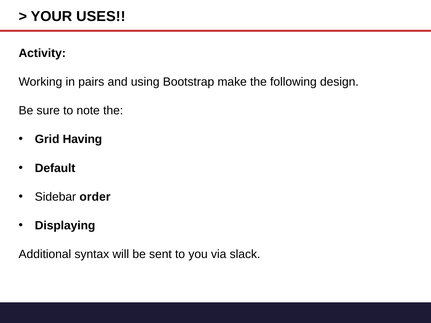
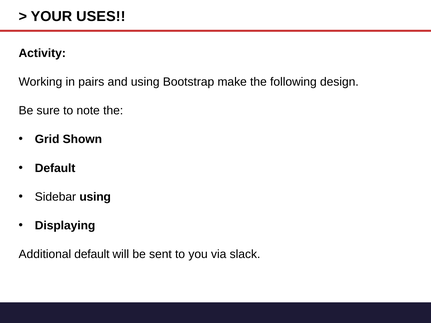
Having: Having -> Shown (82, 139)
Sidebar order: order -> using (95, 197)
Additional syntax: syntax -> default (92, 254)
